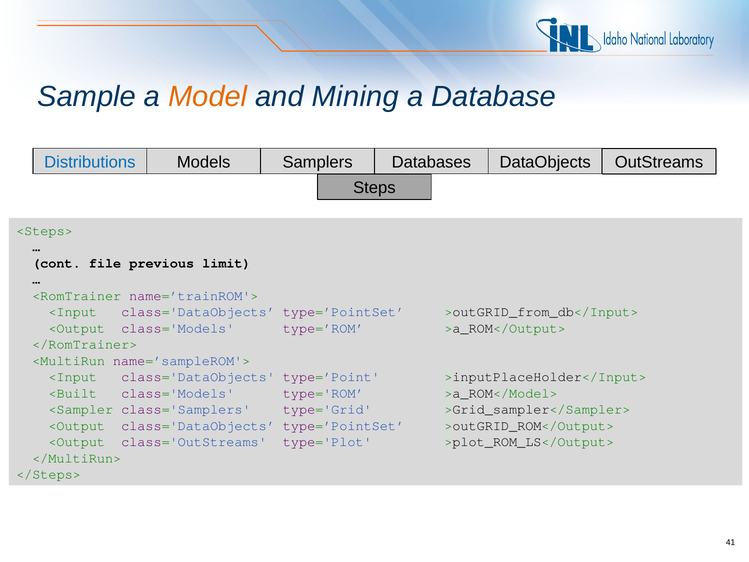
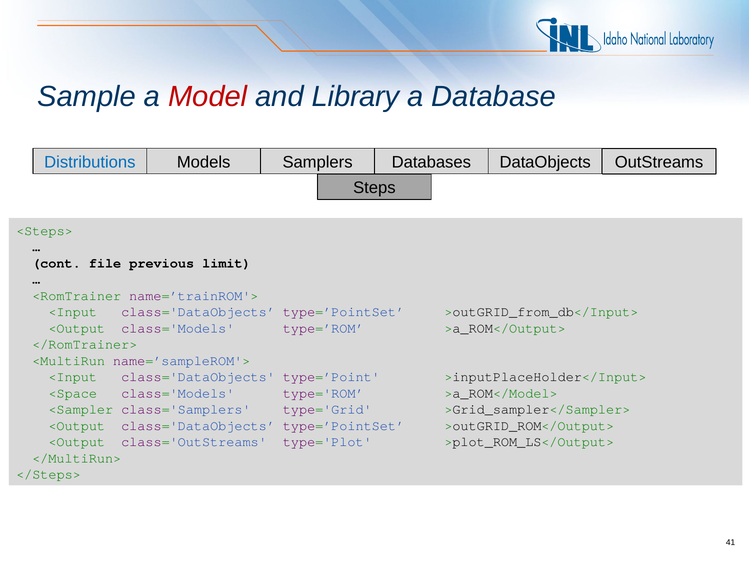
Model colour: orange -> red (208, 96)
Mining: Mining -> Library (356, 96)
<Built: <Built -> <Space (73, 393)
